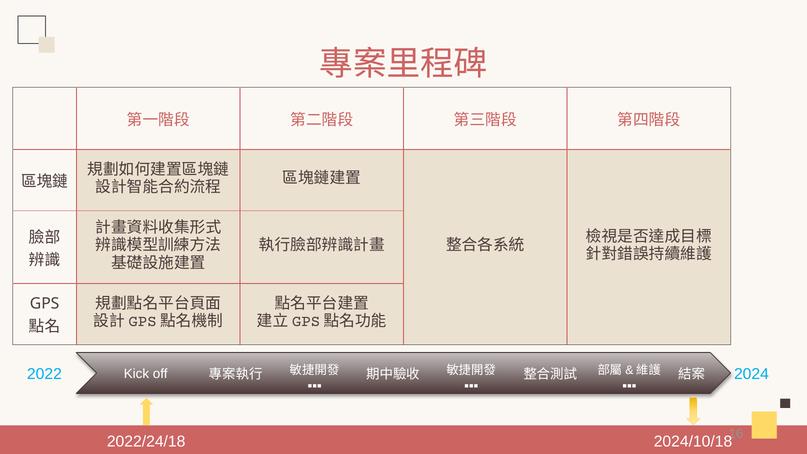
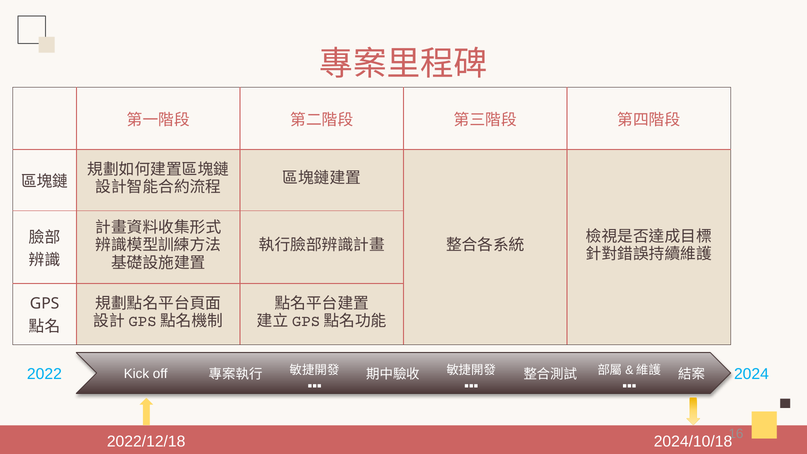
2022/24/18: 2022/24/18 -> 2022/12/18 (146, 442)
